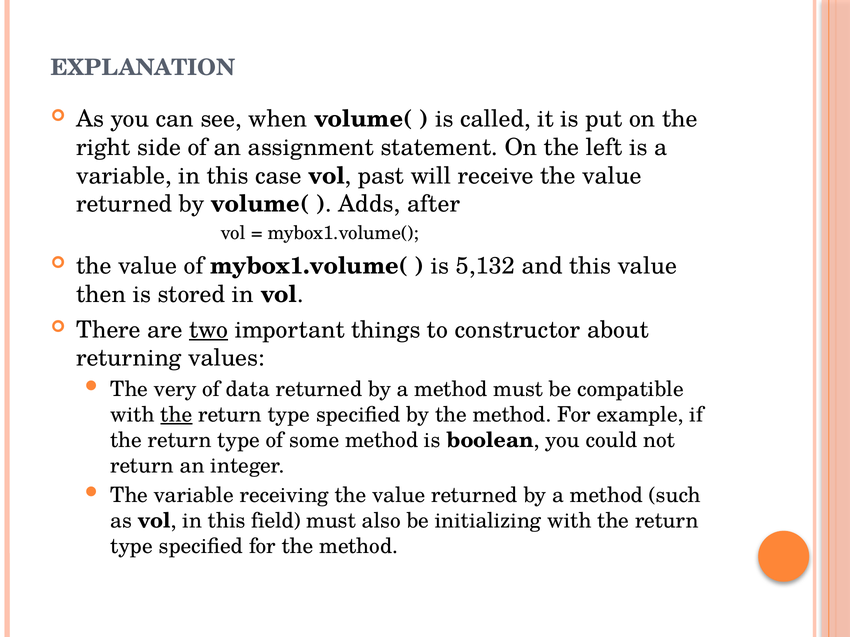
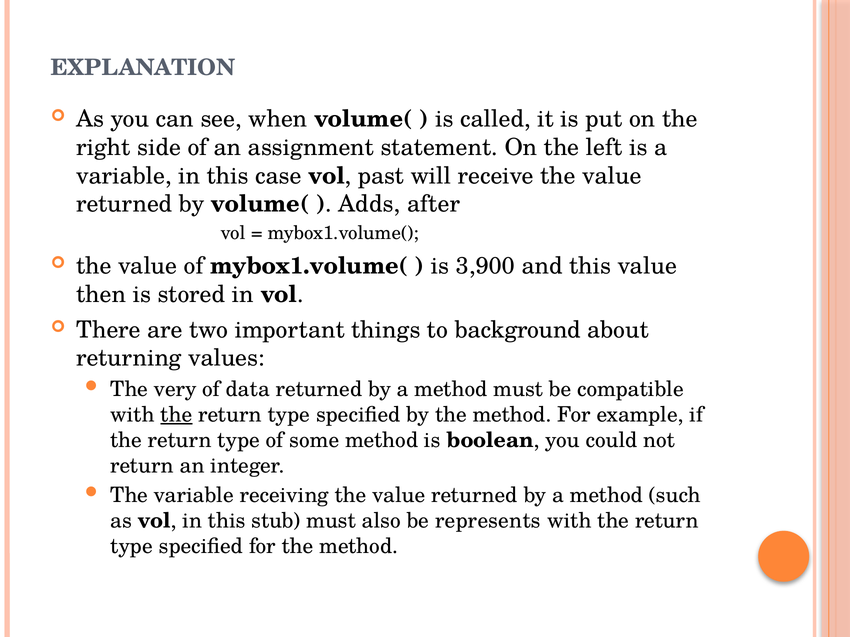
5,132: 5,132 -> 3,900 (485, 266)
two underline: present -> none (209, 330)
constructor: constructor -> background (518, 330)
field: field -> stub (276, 521)
initializing: initializing -> represents (488, 521)
